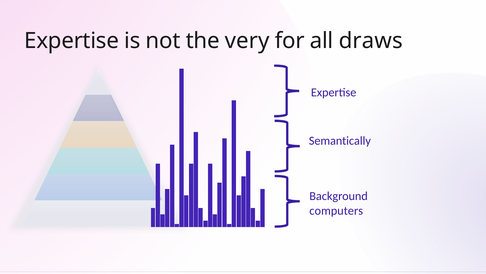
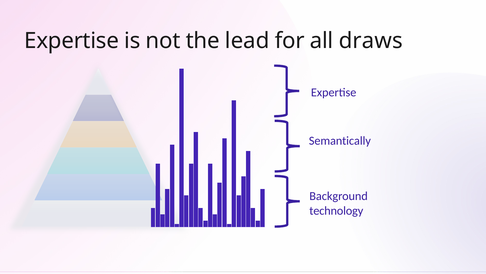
very: very -> lead (247, 41)
computers: computers -> technology (336, 210)
